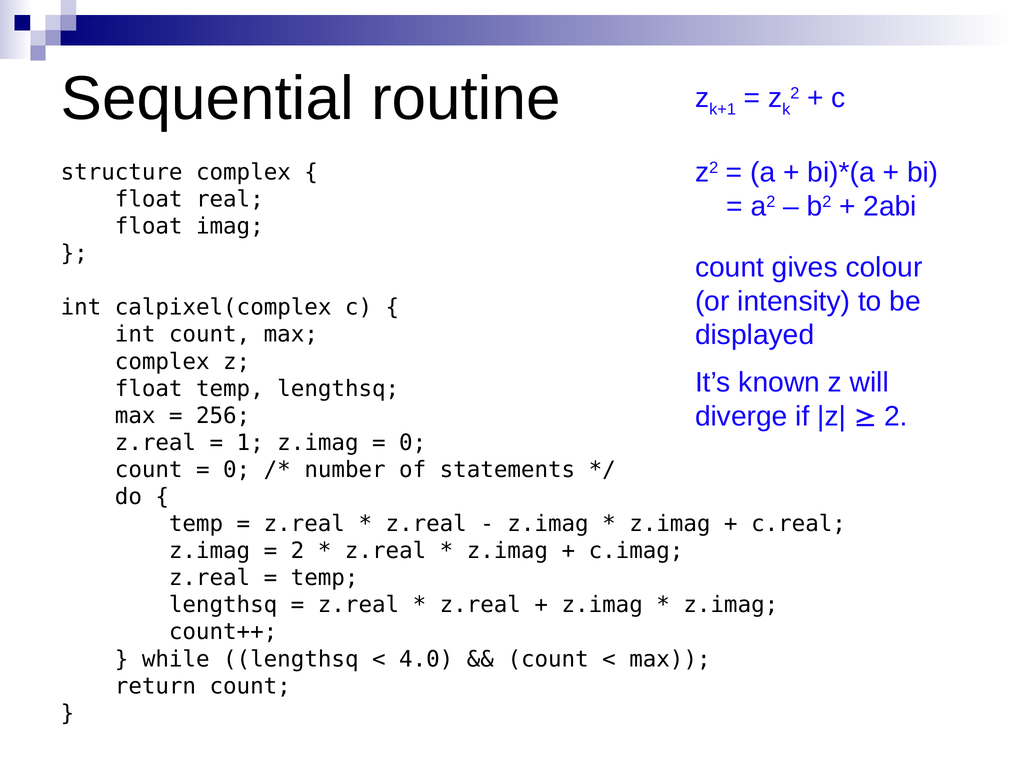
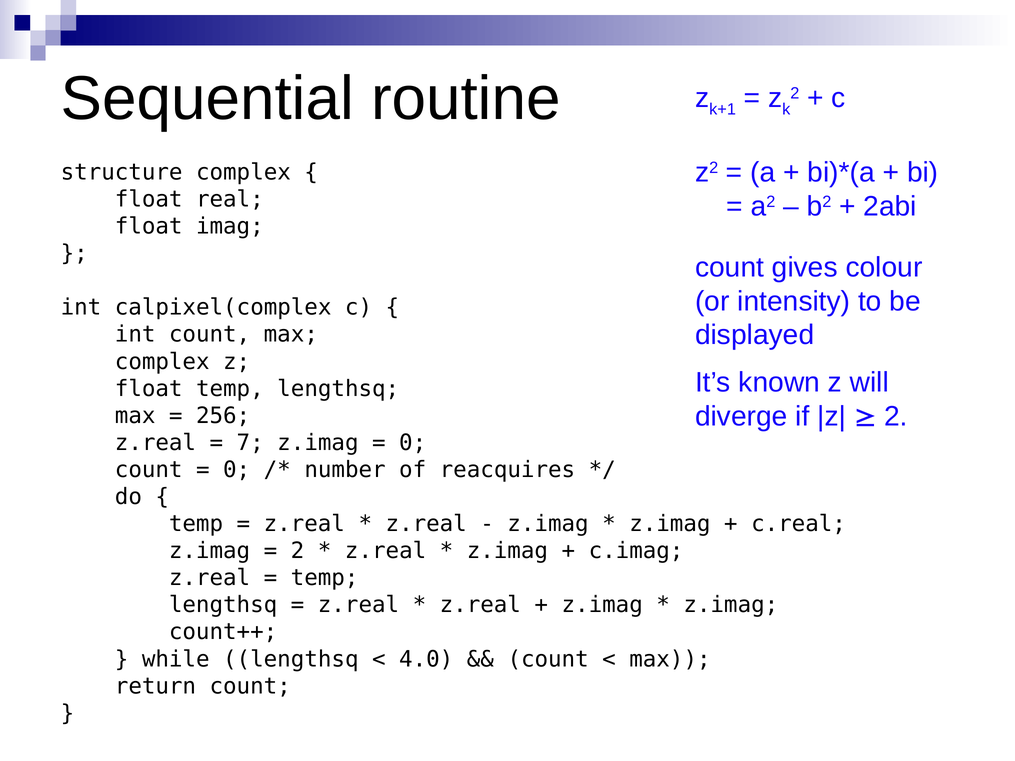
1: 1 -> 7 (250, 443)
statements: statements -> reacquires (507, 470)
